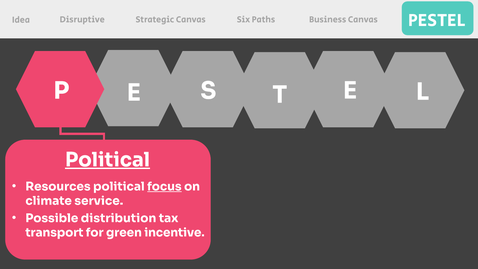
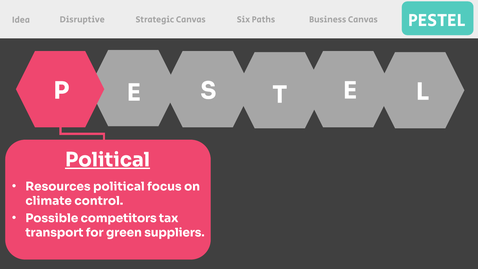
focus underline: present -> none (164, 186)
service: service -> control (99, 201)
distribution: distribution -> competitors (119, 218)
incentive: incentive -> suppliers (174, 232)
